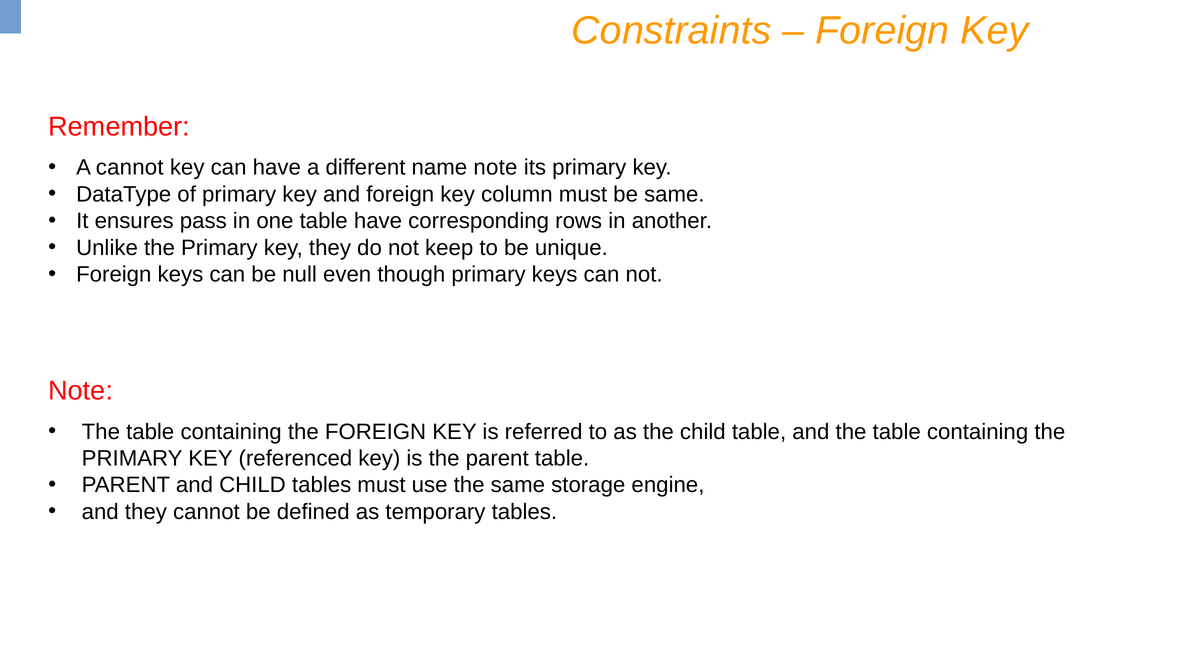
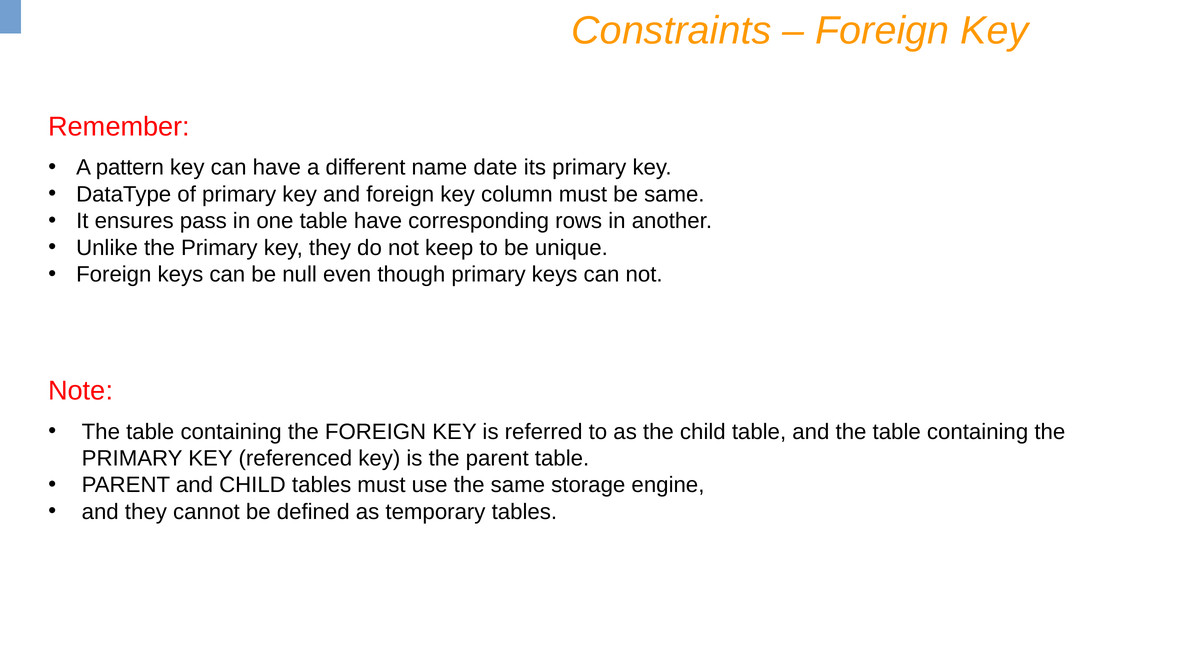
A cannot: cannot -> pattern (130, 168)
name note: note -> date (495, 168)
